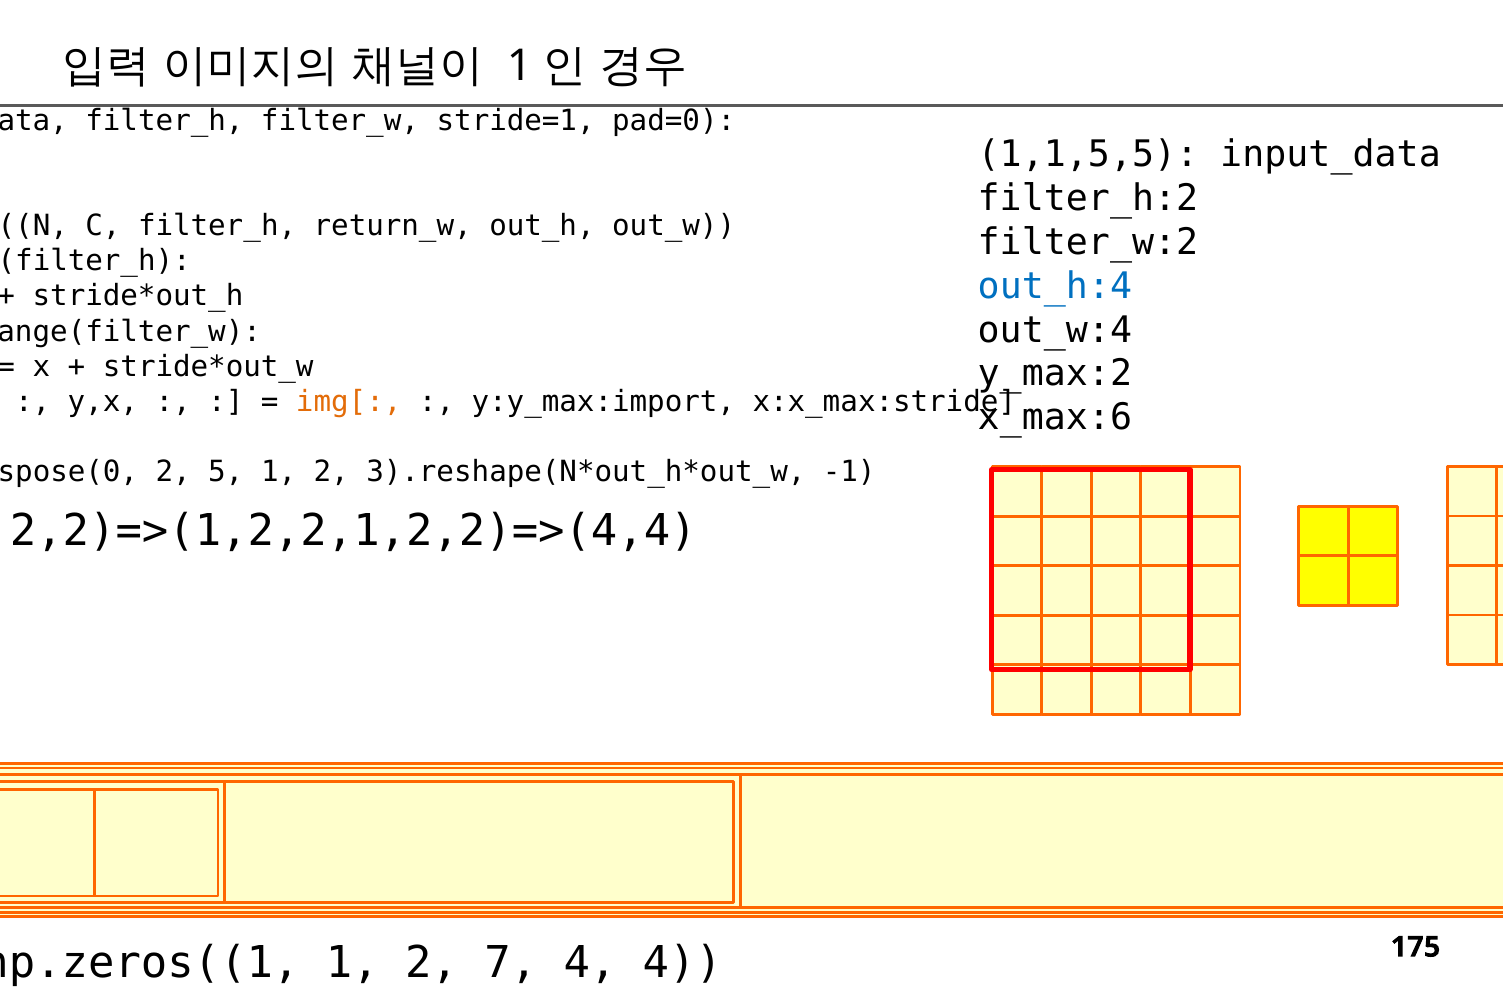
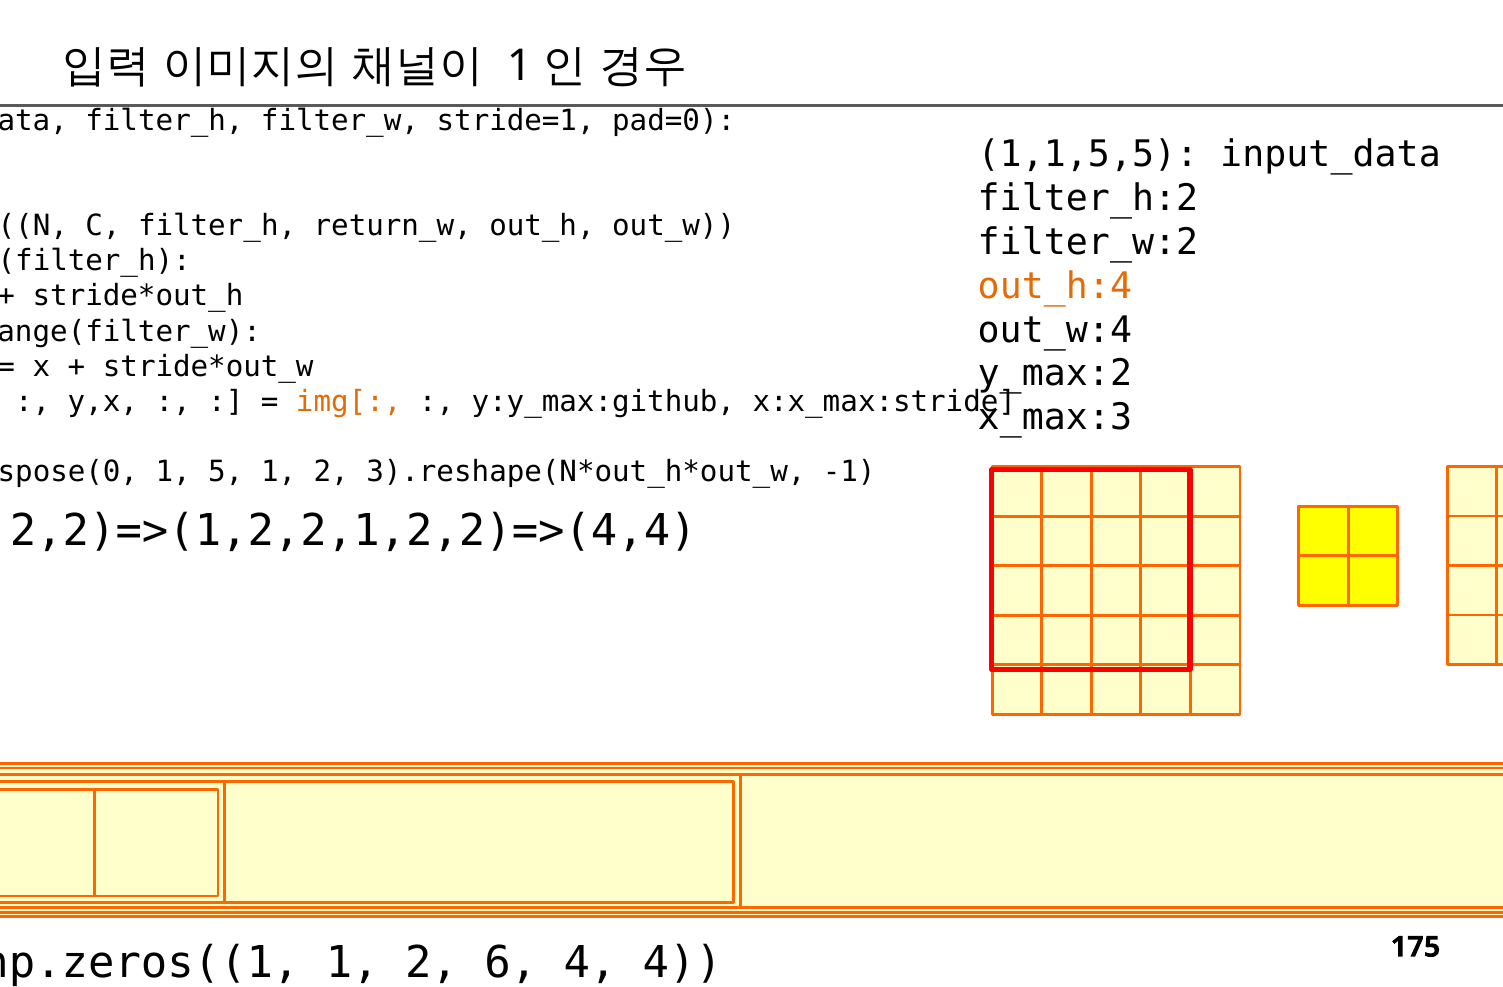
out_h:4 colour: blue -> orange (1055, 286)
y:y_max:import: y:y_max:import -> y:y_max:github (603, 402)
x_max:6: x_max:6 -> x_max:3 (1055, 418)
2: 2 -> 1 (173, 472)
7: 7 -> 6 (511, 963)
